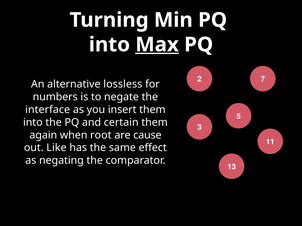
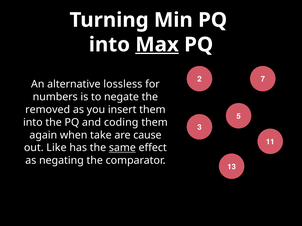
interface: interface -> removed (48, 110)
certain: certain -> coding (121, 123)
root: root -> take (101, 135)
same underline: none -> present (122, 148)
